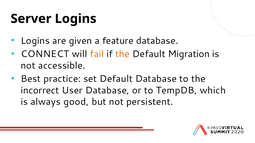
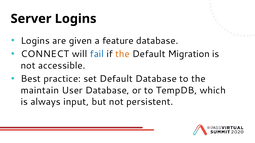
fail colour: orange -> blue (97, 54)
incorrect: incorrect -> maintain (40, 91)
good: good -> input (76, 102)
